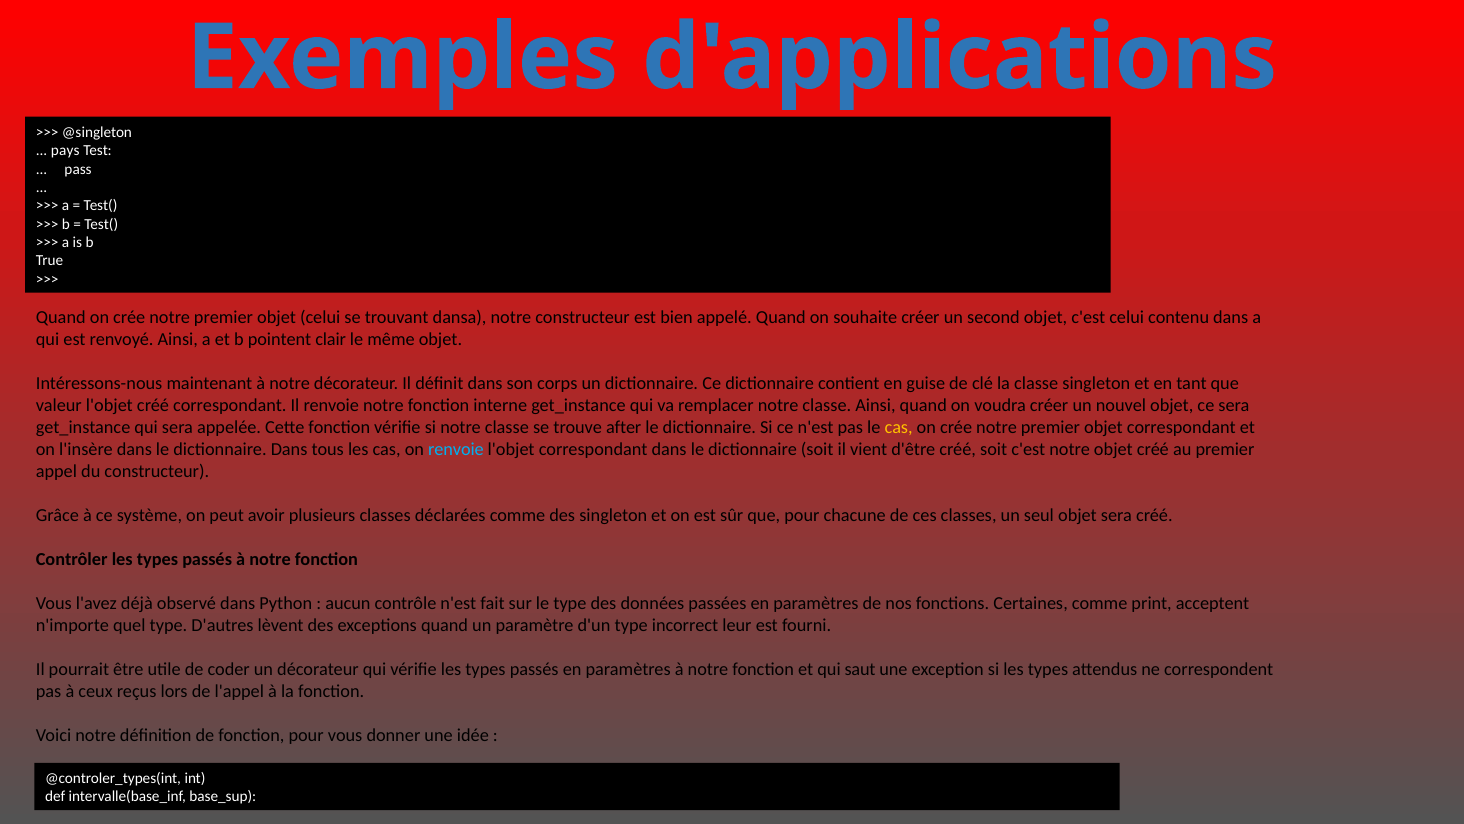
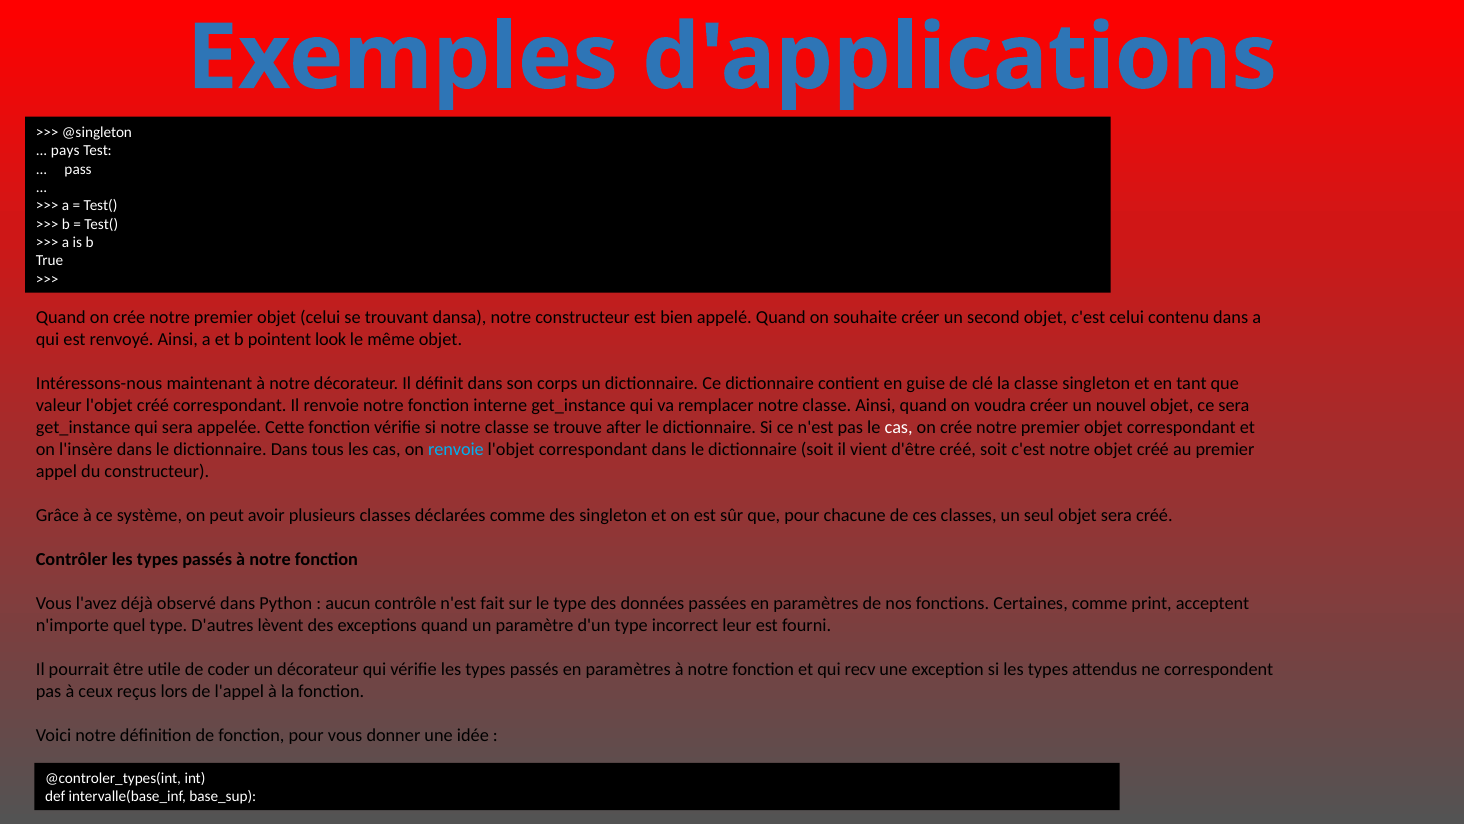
clair: clair -> look (331, 339)
cas colour: yellow -> white (899, 427)
saut: saut -> recv (860, 669)
